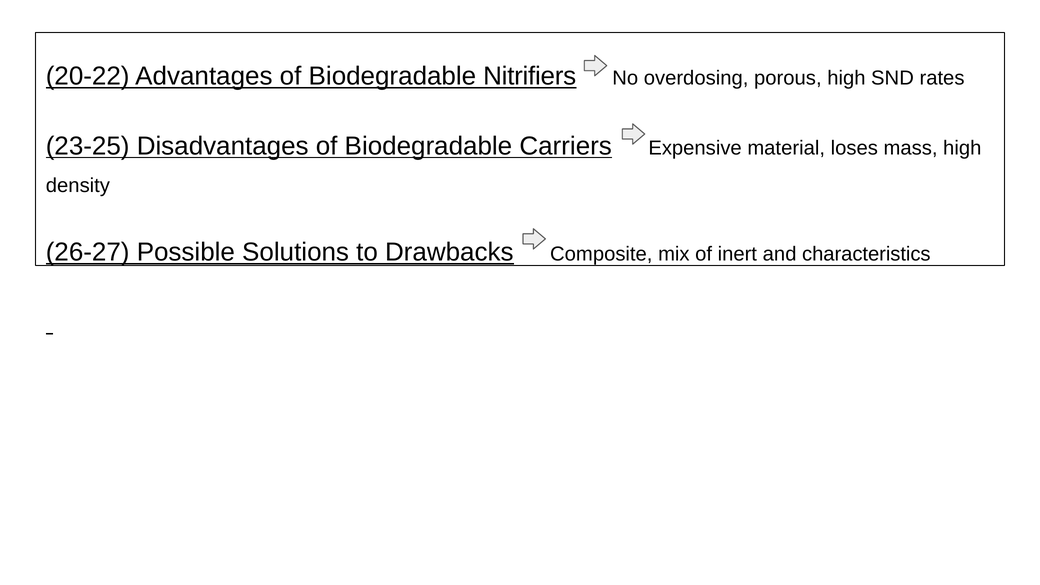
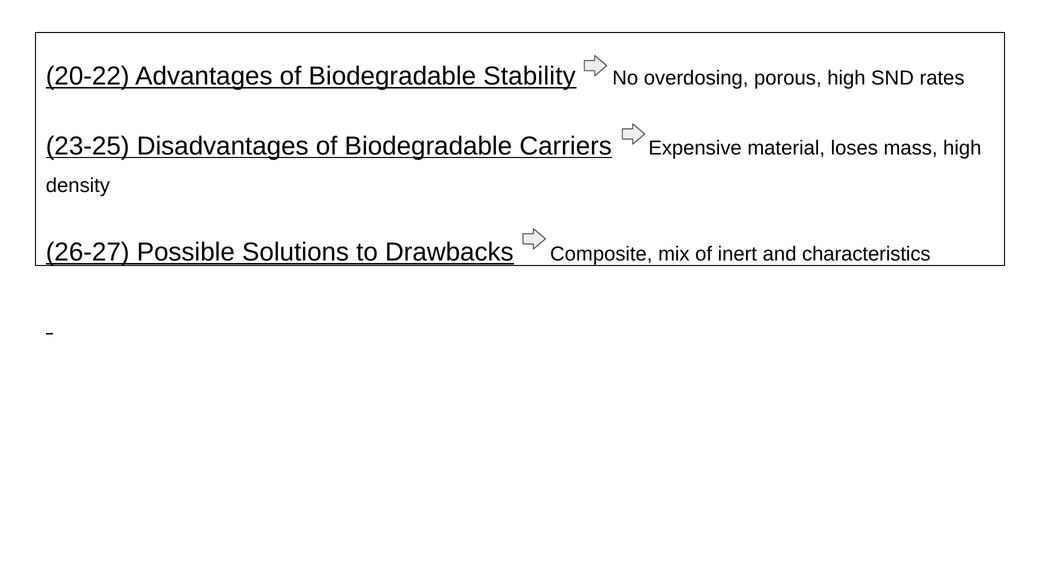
Nitrifiers: Nitrifiers -> Stability (529, 76)
